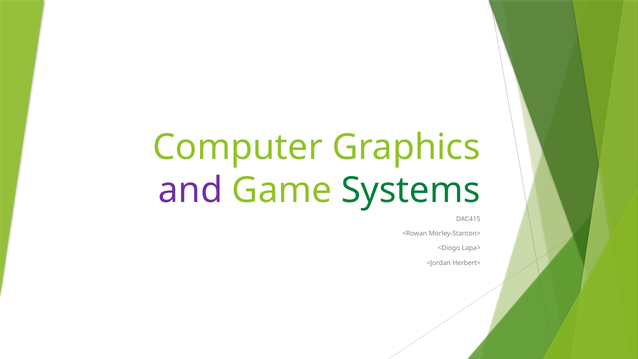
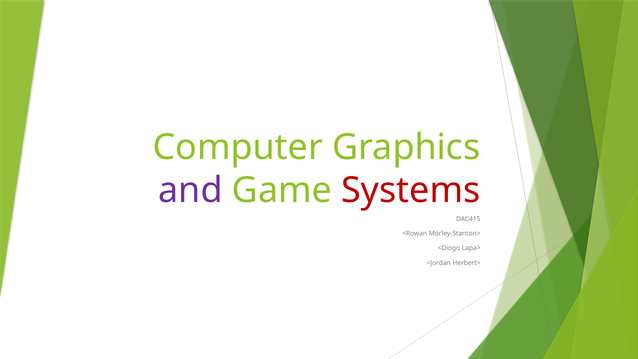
Systems colour: green -> red (411, 191)
